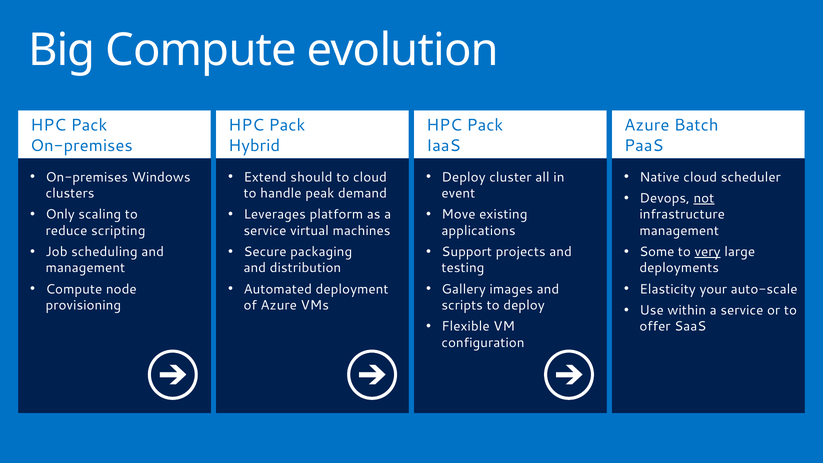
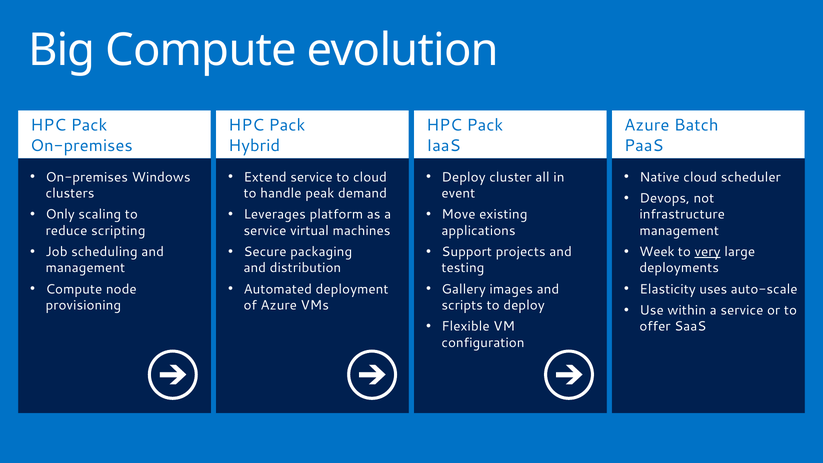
Extend should: should -> service (312, 177)
not underline: present -> none (704, 198)
Some: Some -> Week (657, 252)
your: your -> uses (713, 289)
